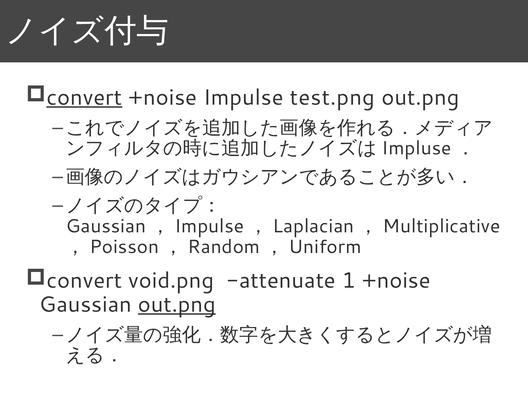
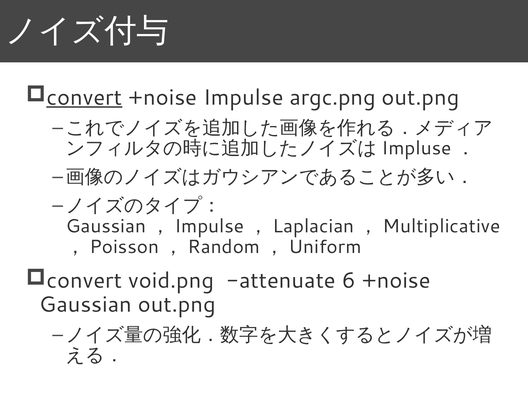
test.png: test.png -> argc.png (333, 98)
1: 1 -> 6 (349, 281)
out.png underline: present -> none (177, 304)
